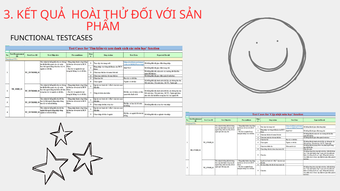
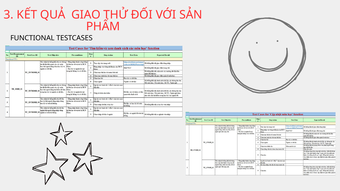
HOÀI: HOÀI -> GIAO (86, 15)
